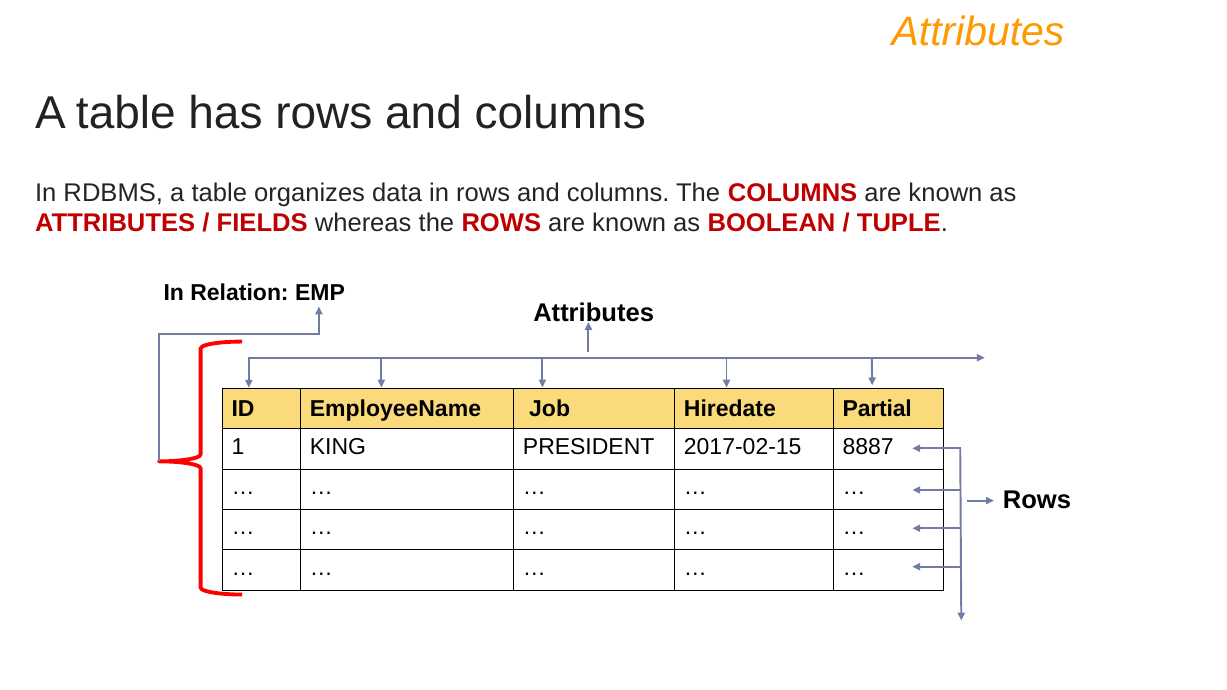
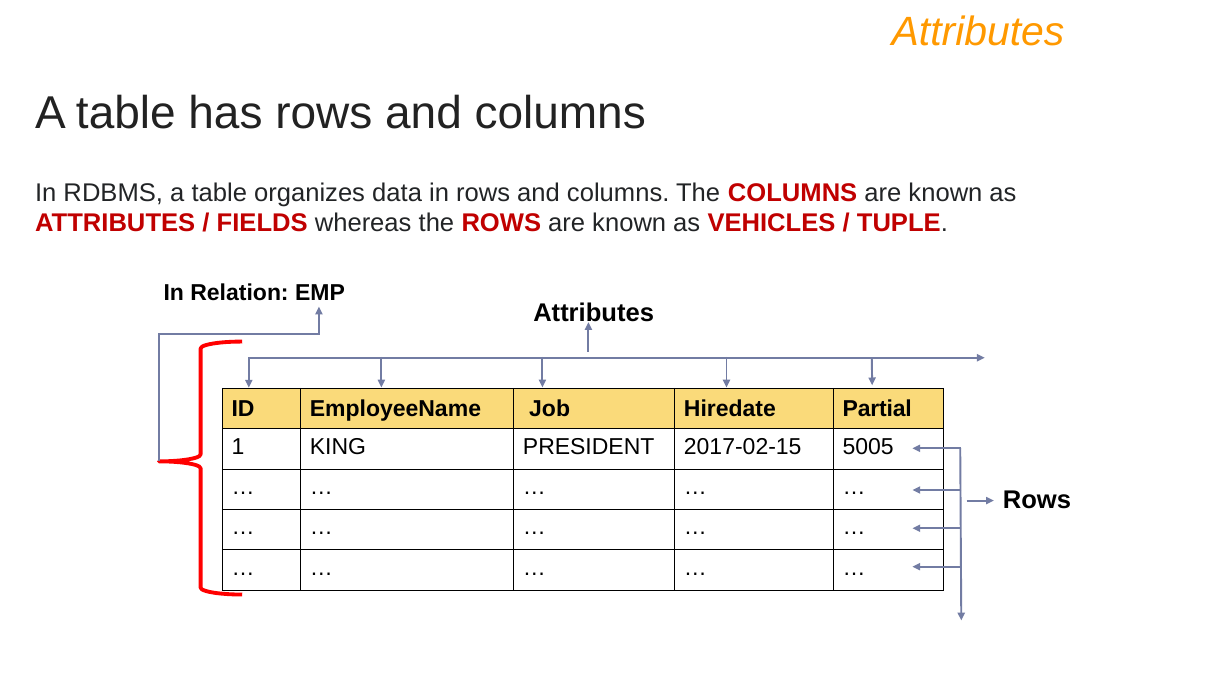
BOOLEAN: BOOLEAN -> VEHICLES (771, 223)
8887: 8887 -> 5005 (868, 447)
